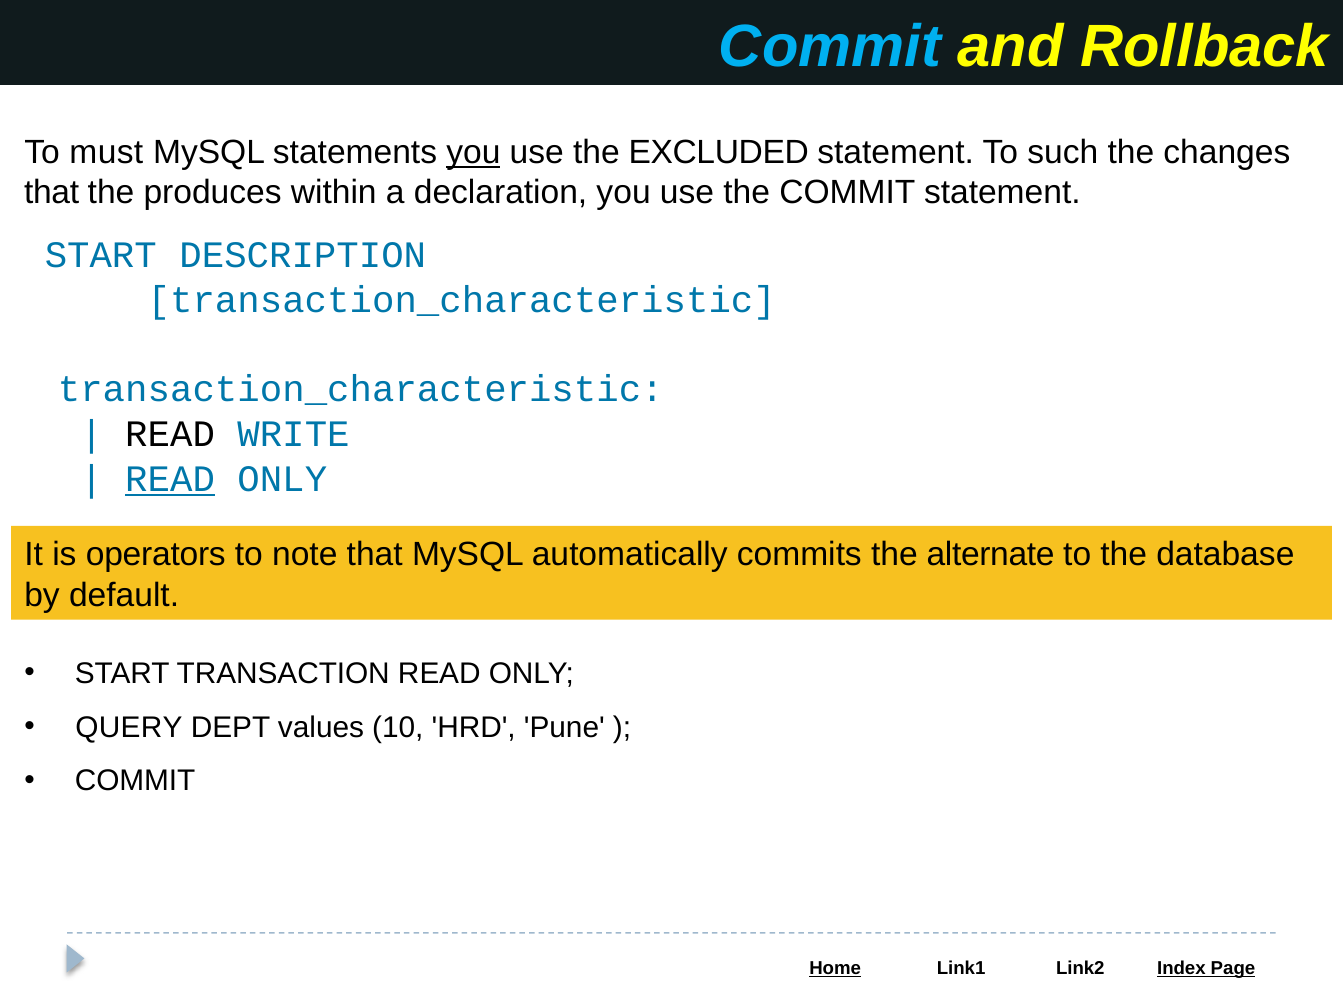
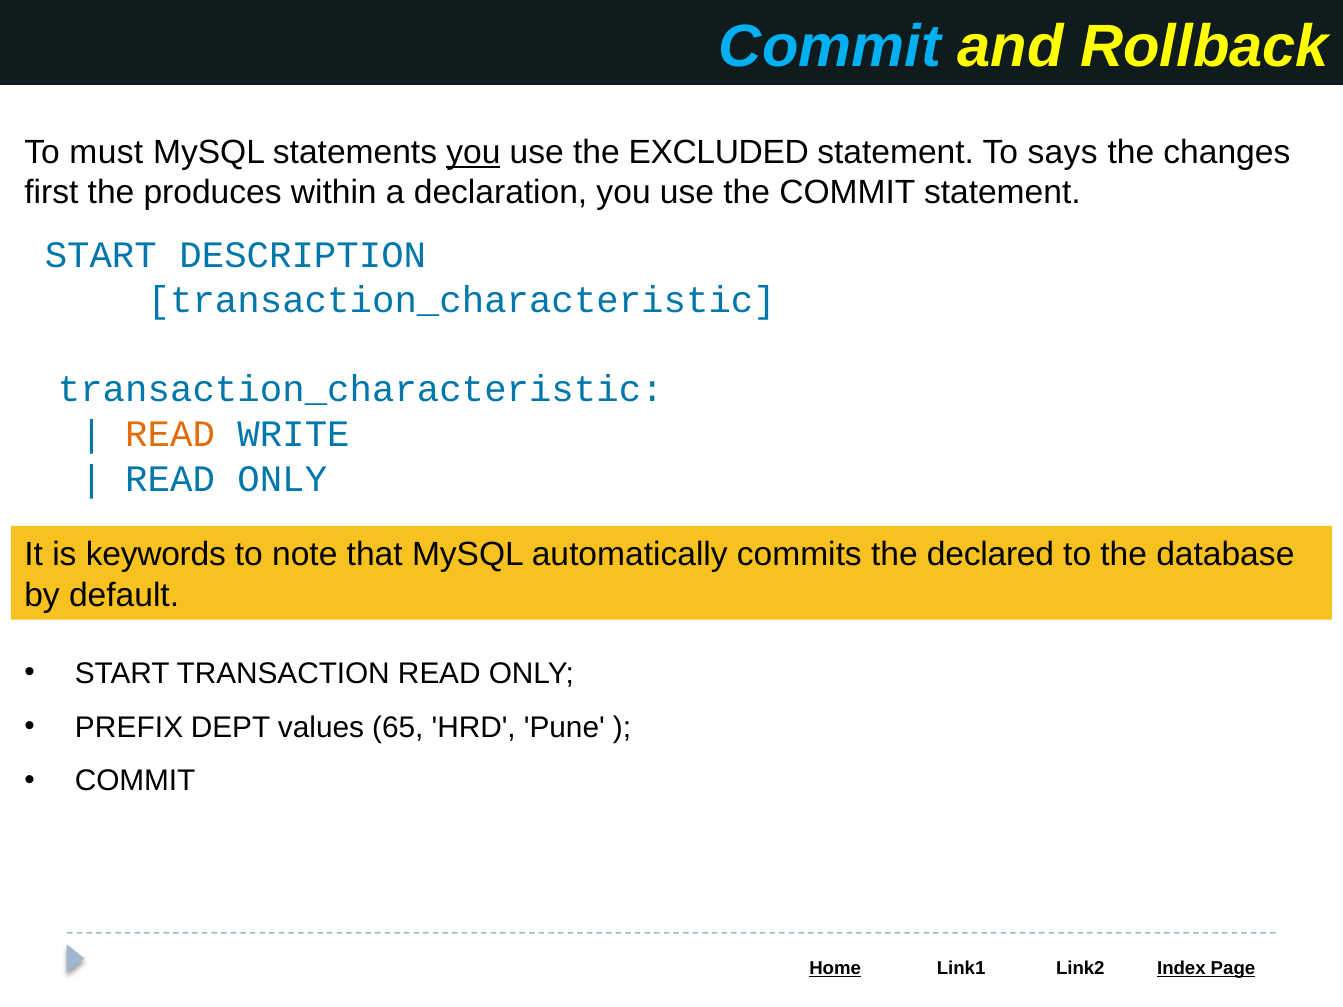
such: such -> says (1063, 152)
that: that -> first (51, 192)
READ colour: black -> orange (170, 435)
READ underline: present -> none (170, 479)
operators: operators -> keywords (156, 555)
alternate: alternate -> declared (991, 555)
QUERY: QUERY -> PREFIX (129, 728)
10: 10 -> 65 (398, 728)
